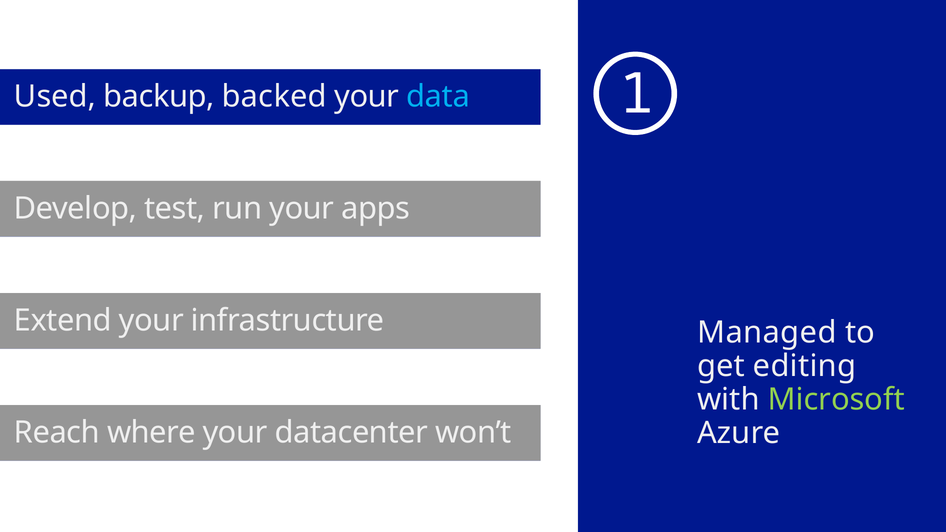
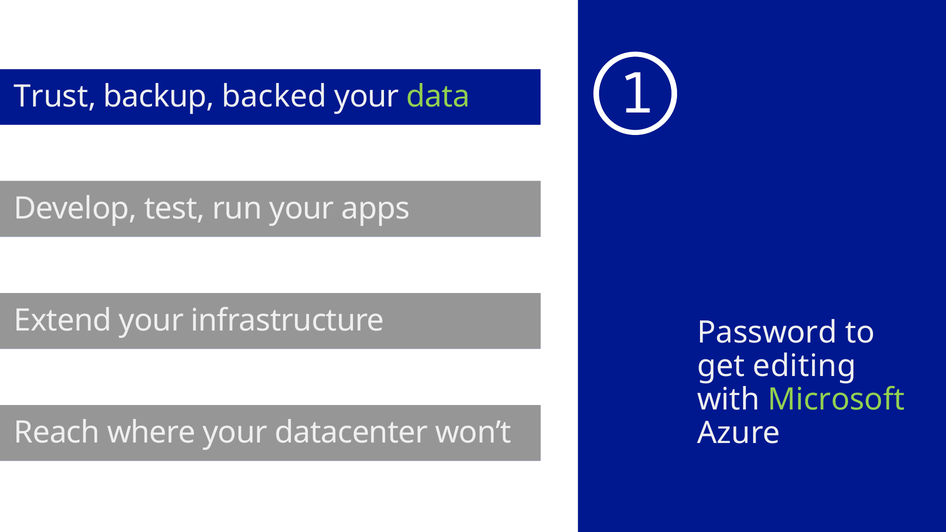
Used: Used -> Trust (55, 97)
data colour: light blue -> light green (438, 97)
Managed: Managed -> Password (767, 333)
